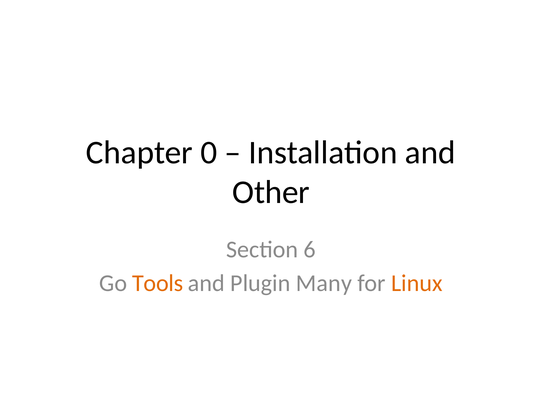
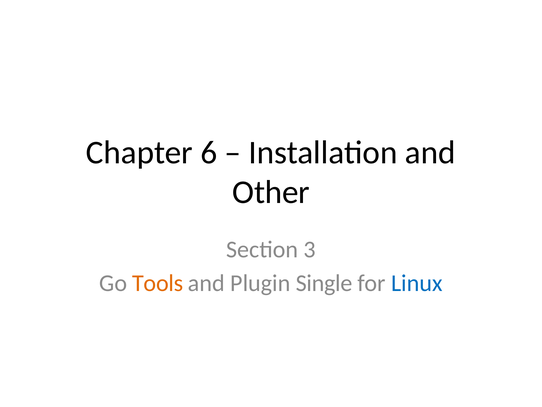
0: 0 -> 6 (209, 152)
6: 6 -> 3 (310, 249)
Many: Many -> Single (324, 283)
Linux colour: orange -> blue (417, 283)
